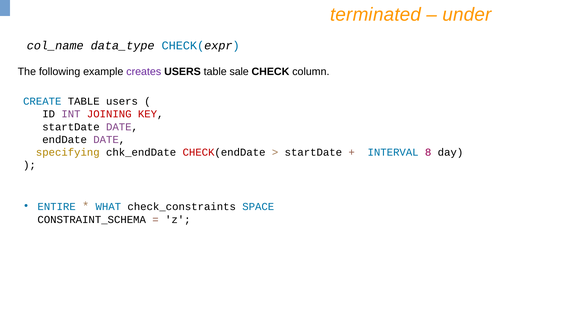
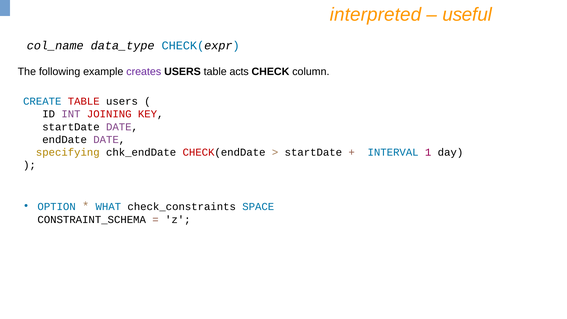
terminated: terminated -> interpreted (376, 15)
under: under -> useful (467, 15)
sale: sale -> acts (239, 72)
TABLE colour: black -> red (84, 101)
8: 8 -> 1 (428, 152)
ENTIRE: ENTIRE -> OPTION (57, 207)
